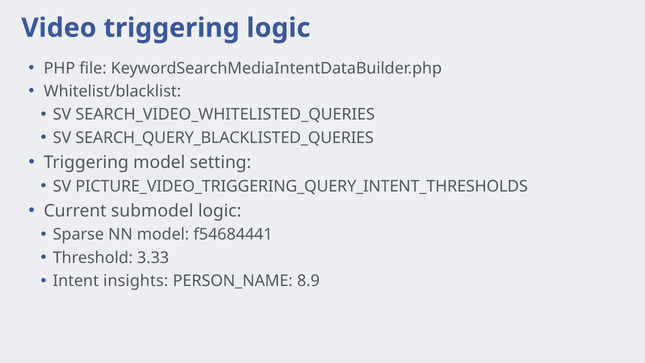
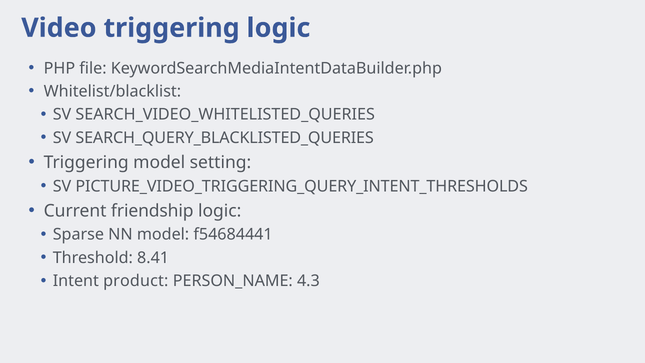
submodel: submodel -> friendship (152, 211)
3.33: 3.33 -> 8.41 (153, 258)
insights: insights -> product (136, 281)
8.9: 8.9 -> 4.3 (308, 281)
